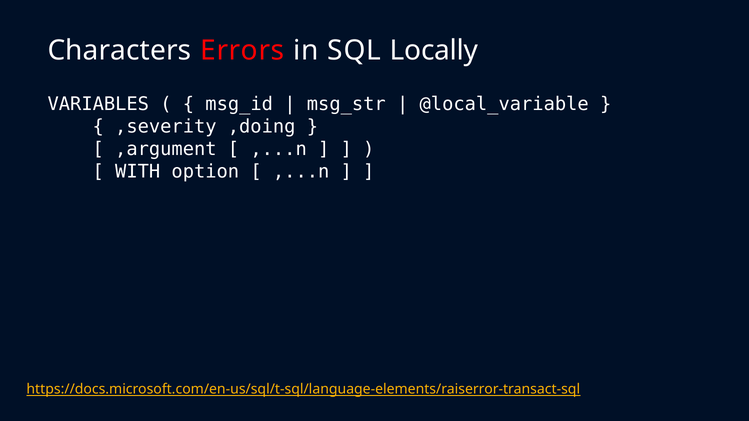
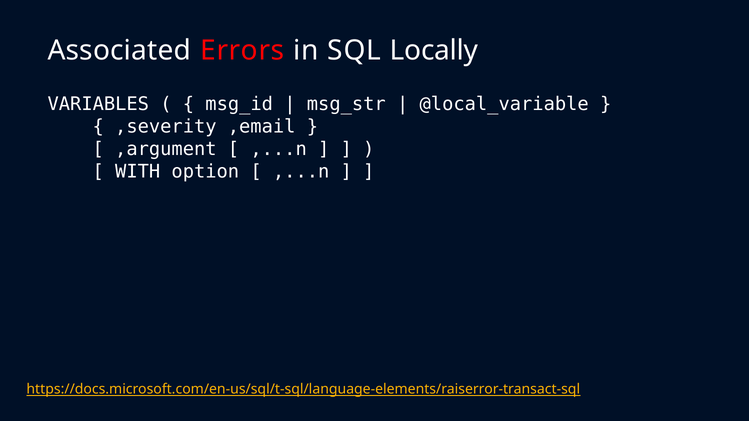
Characters: Characters -> Associated (119, 51)
,doing: ,doing -> ,email (262, 127)
